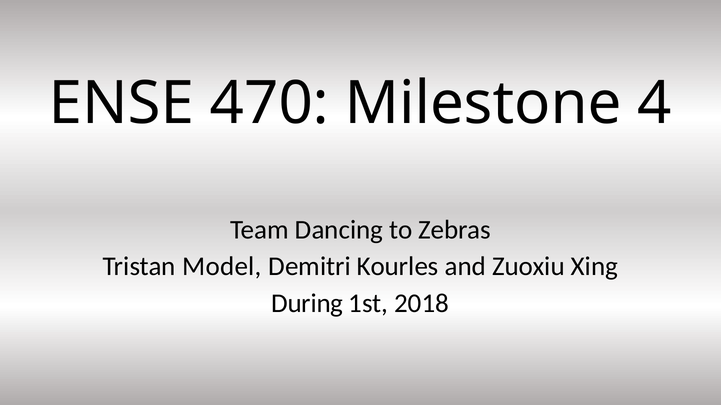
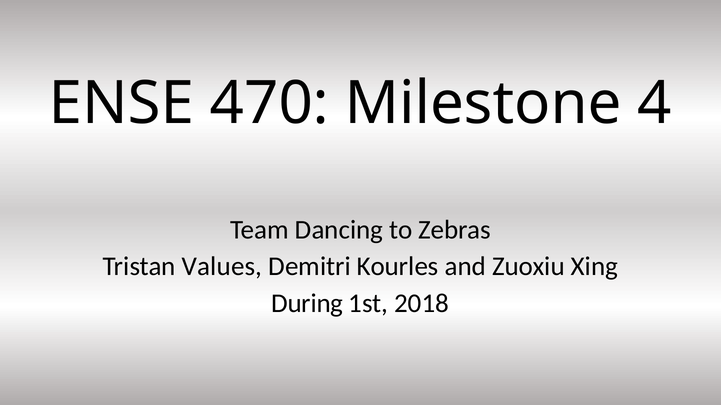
Model: Model -> Values (222, 267)
